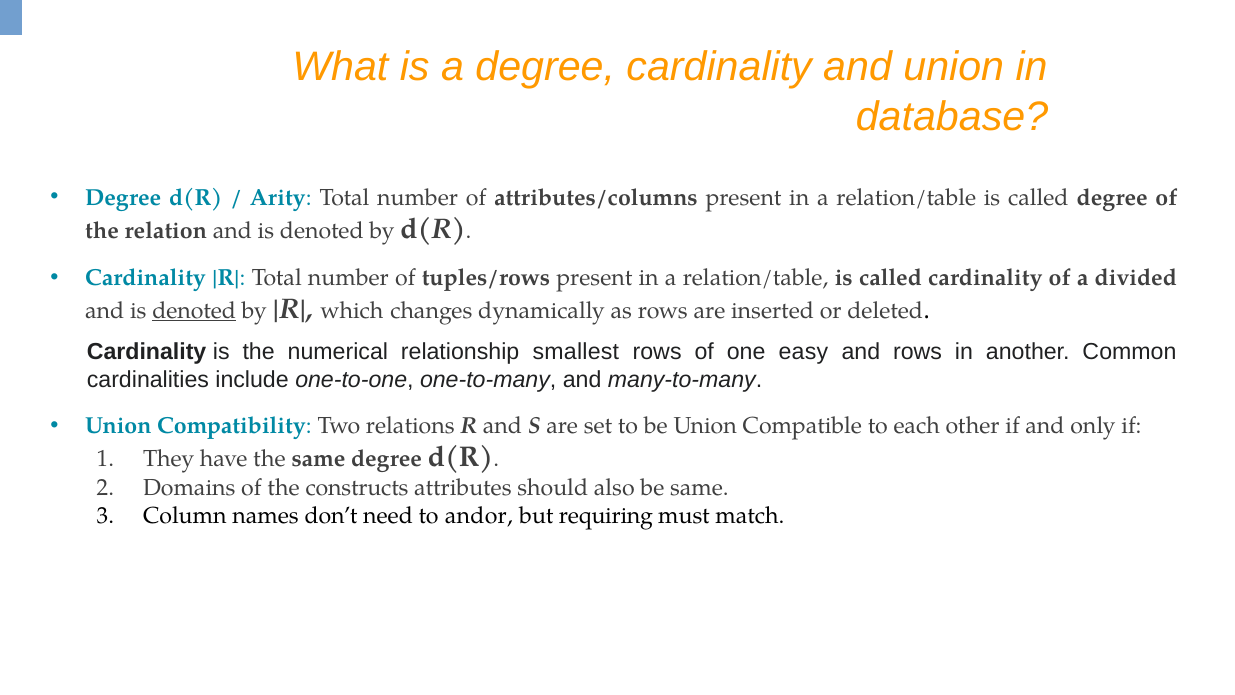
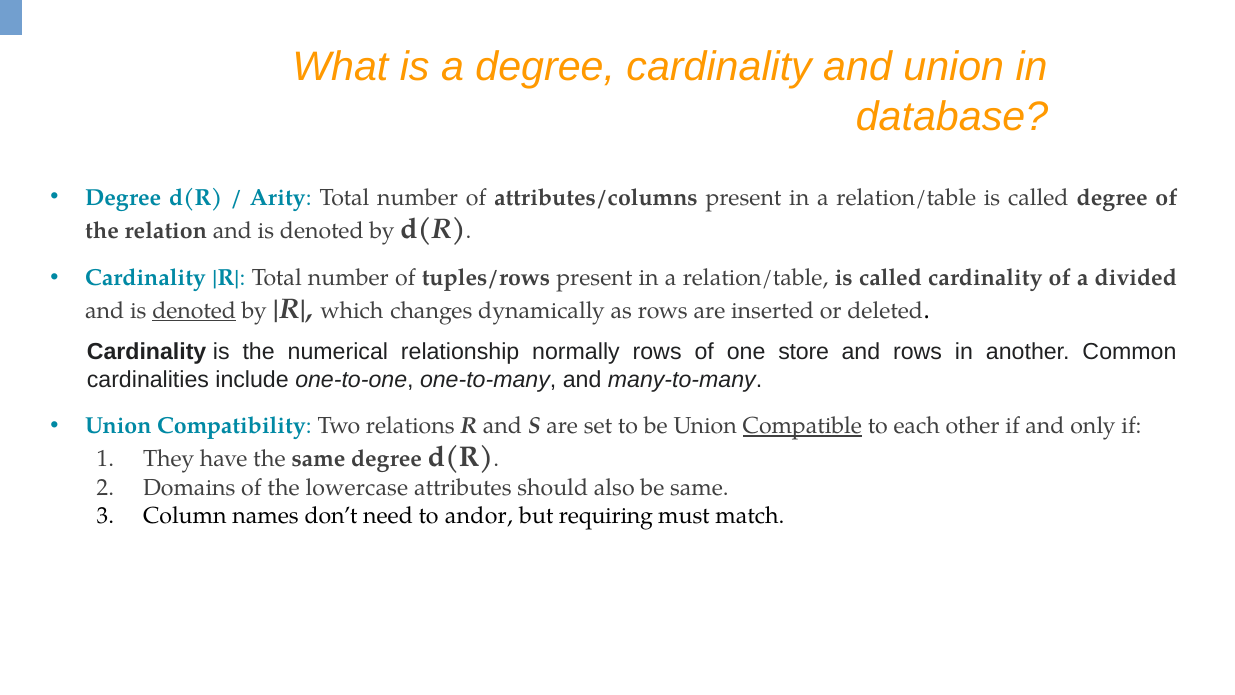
smallest: smallest -> normally (576, 352)
easy: easy -> store (804, 352)
Compatible underline: none -> present (802, 426)
constructs: constructs -> lowercase (357, 488)
